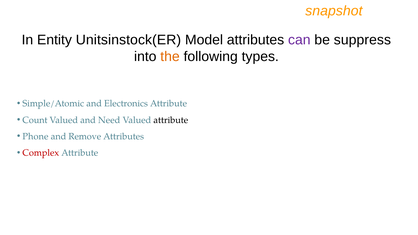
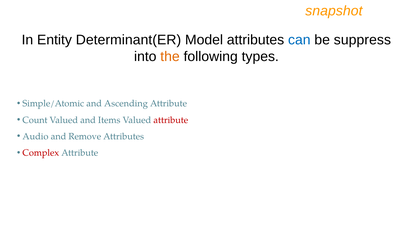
Unitsinstock(ER: Unitsinstock(ER -> Determinant(ER (128, 40)
can colour: purple -> blue (299, 40)
Electronics: Electronics -> Ascending (126, 104)
Need: Need -> Items (109, 120)
attribute colour: black -> red (171, 120)
Phone: Phone -> Audio (35, 137)
